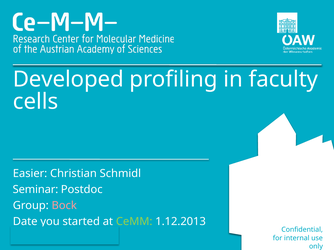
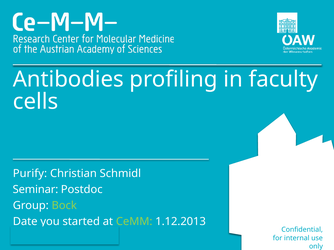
Developed: Developed -> Antibodies (68, 79)
Easier: Easier -> Purify (30, 174)
Bock colour: pink -> light green (64, 206)
